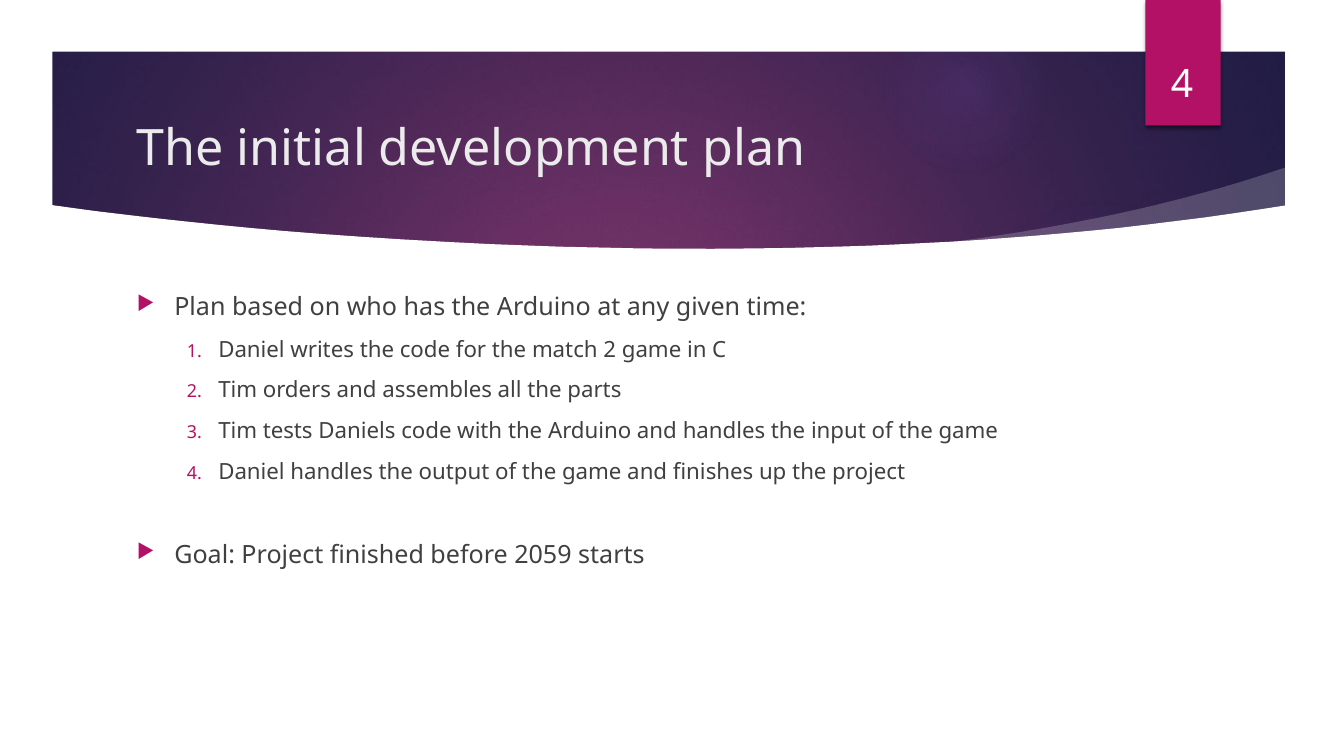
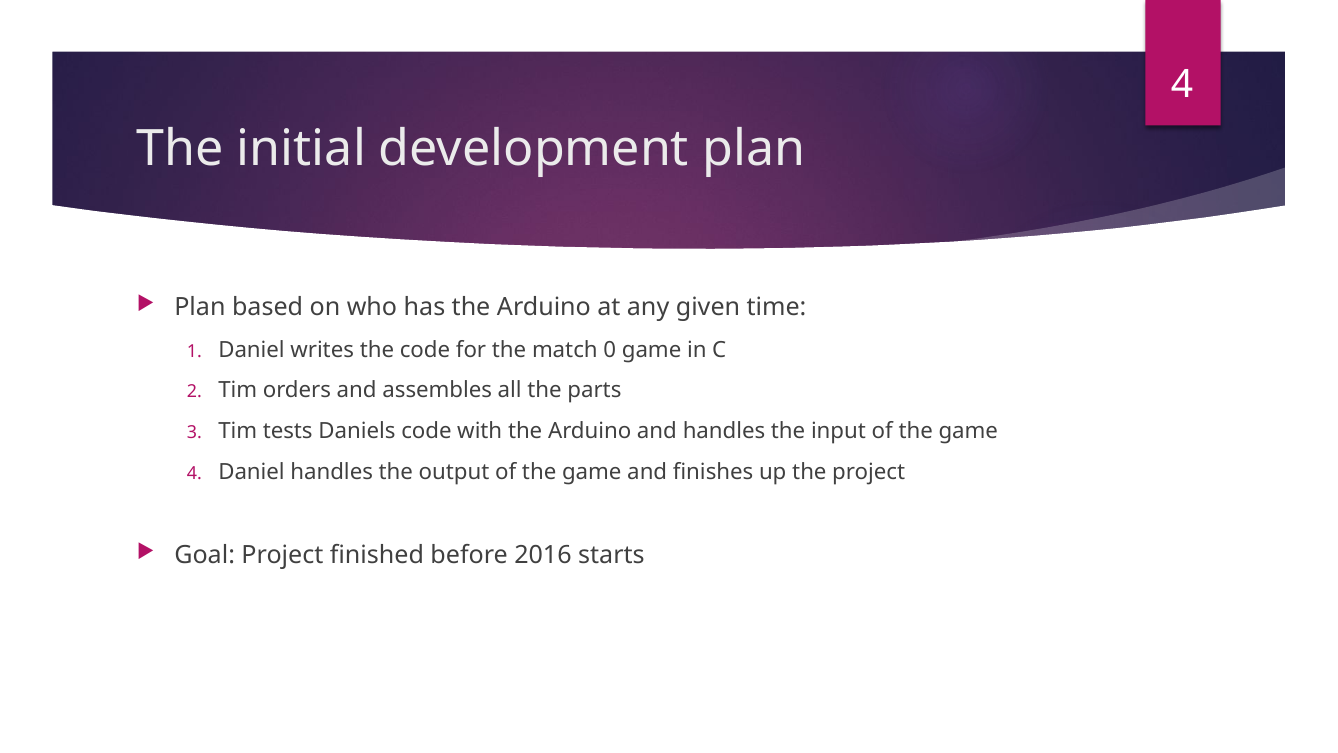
match 2: 2 -> 0 (610, 350)
2059: 2059 -> 2016 (543, 555)
